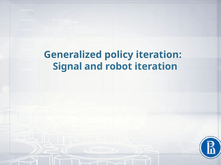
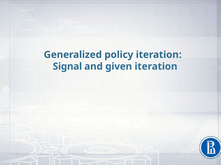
robot: robot -> given (119, 67)
